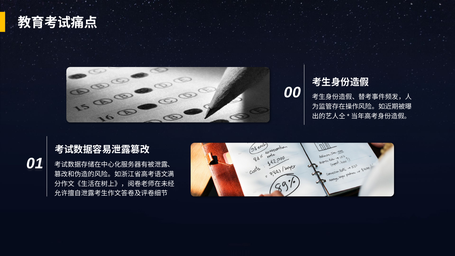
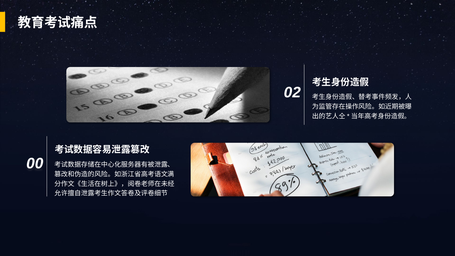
0 0: 0 -> 2 (297, 92)
0 1: 1 -> 0 (39, 163)
